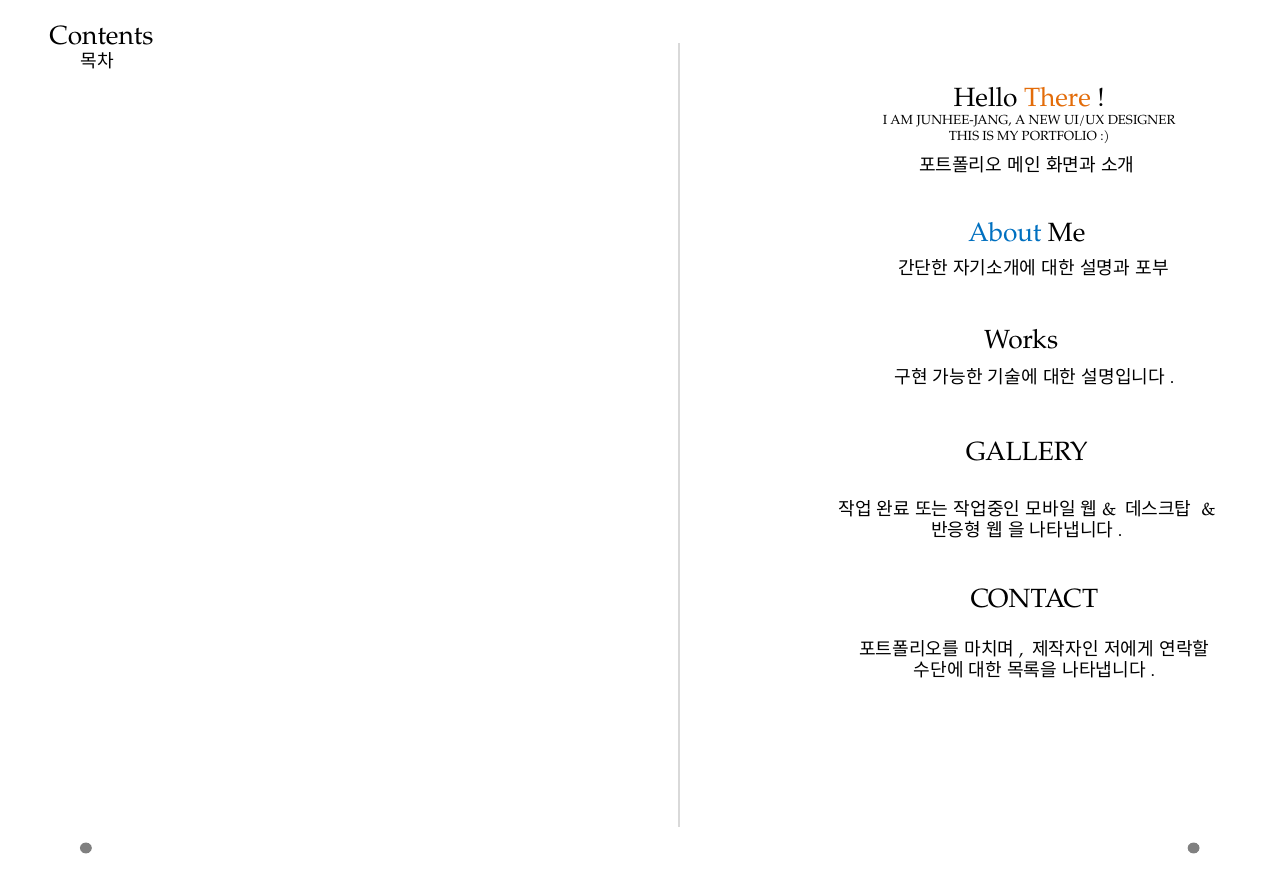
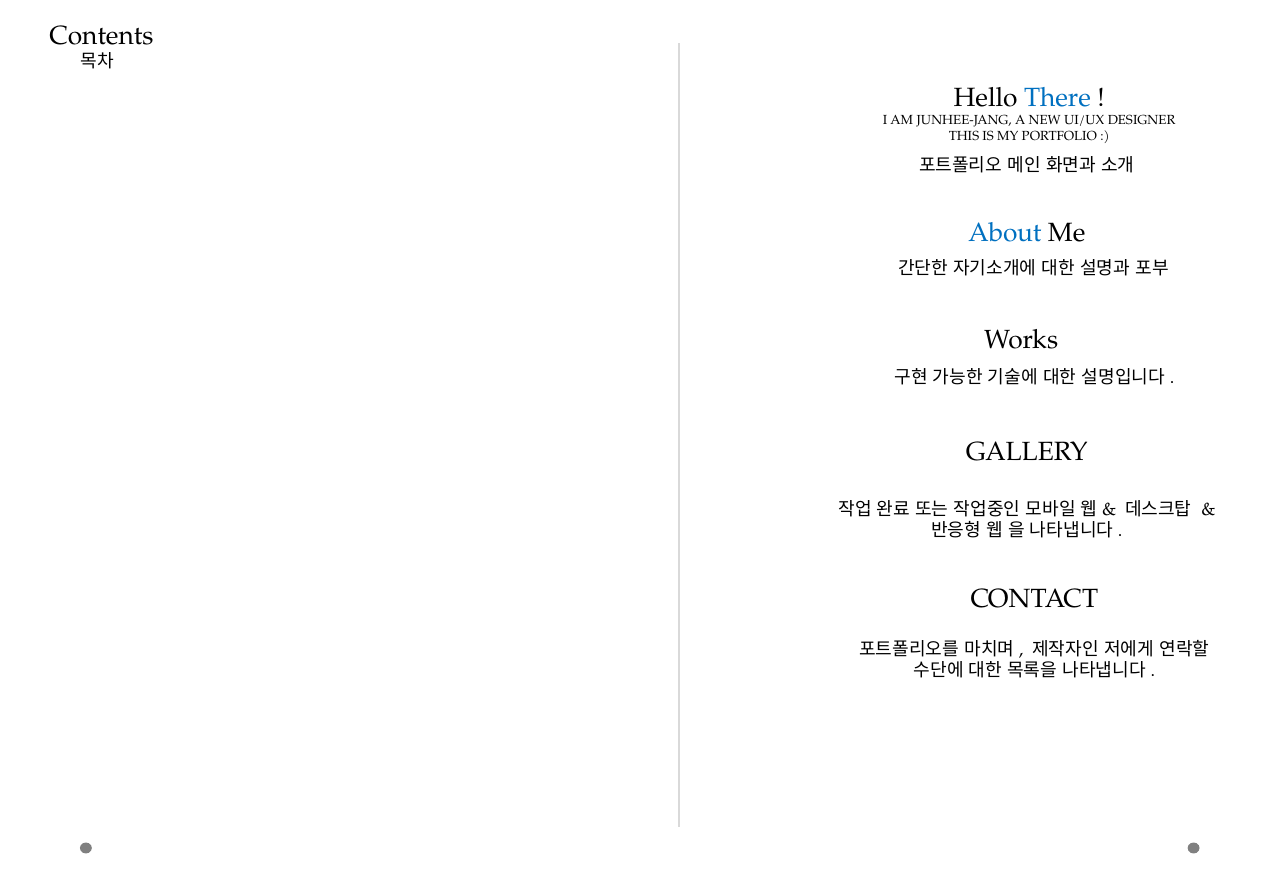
There colour: orange -> blue (1057, 97)
